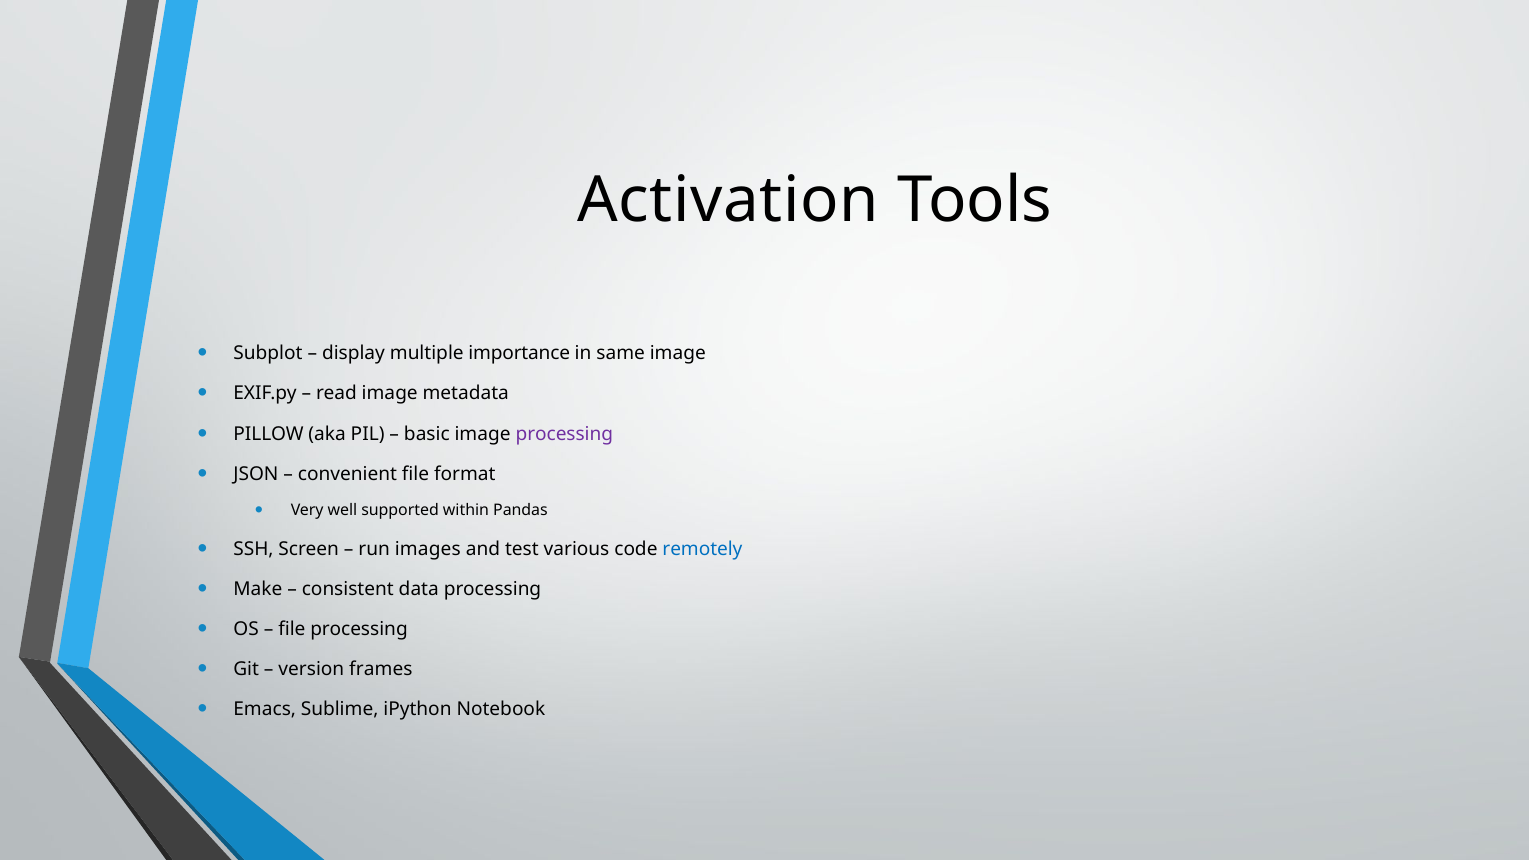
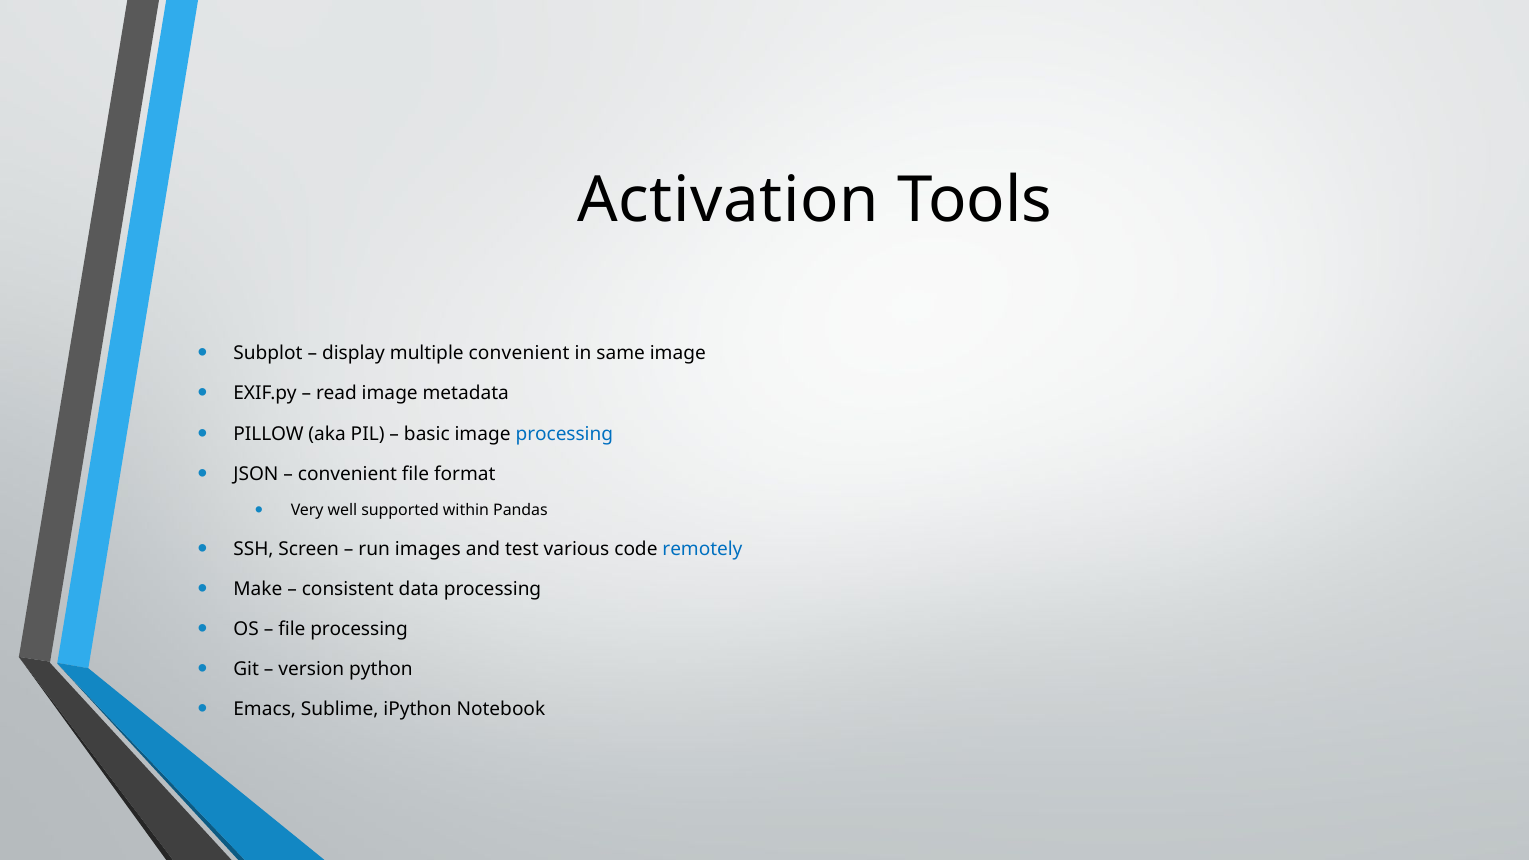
multiple importance: importance -> convenient (519, 354)
processing colour: purple -> blue (564, 434)
frames: frames -> python (381, 670)
